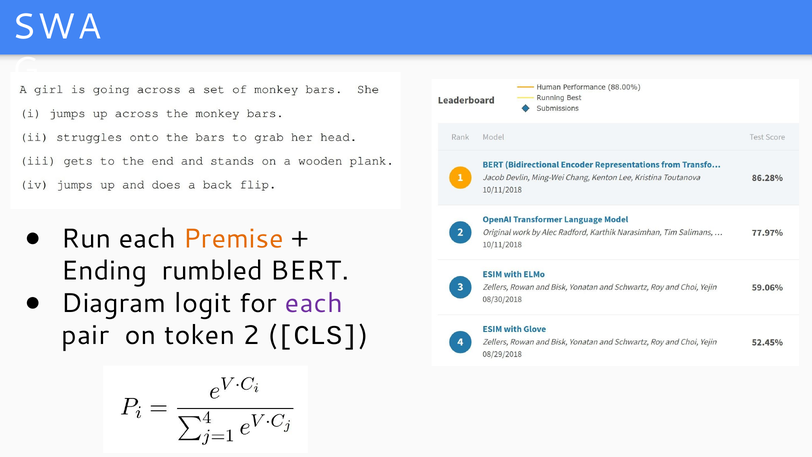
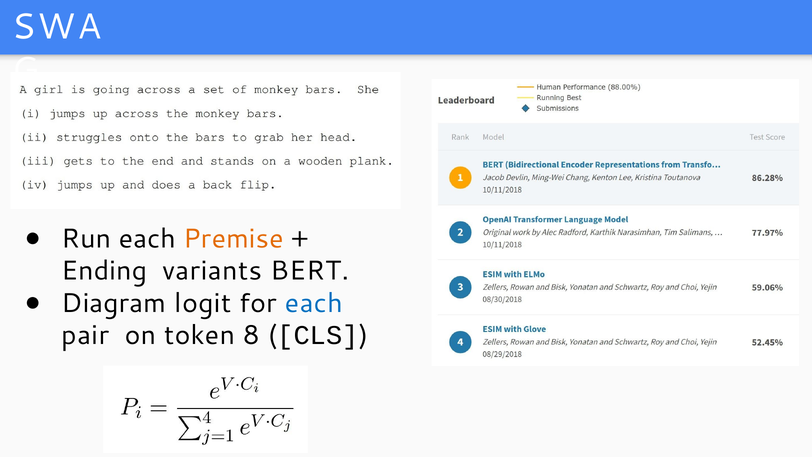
rumbled: rumbled -> variants (212, 271)
each colour: purple -> blue (314, 303)
2: 2 -> 8 (252, 335)
